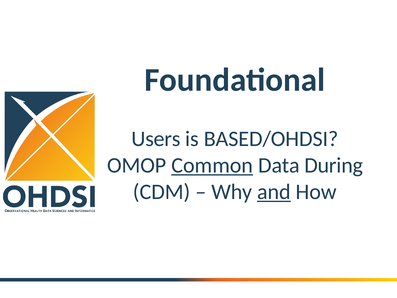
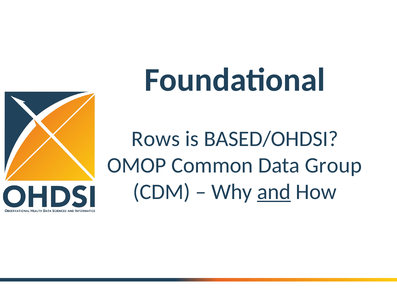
Users: Users -> Rows (156, 139)
Common underline: present -> none (212, 165)
During: During -> Group (333, 165)
